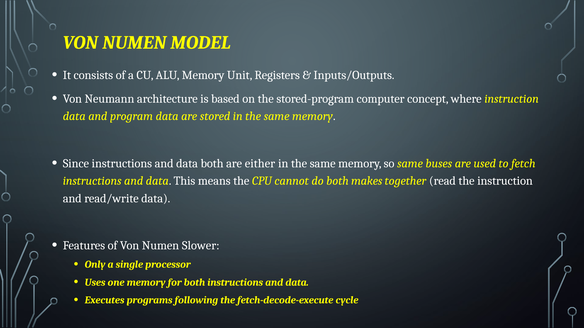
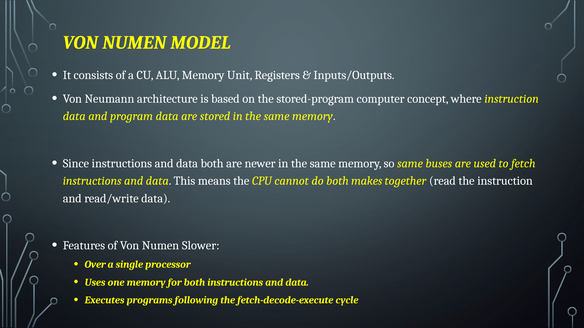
either: either -> newer (260, 164)
Only: Only -> Over (95, 265)
